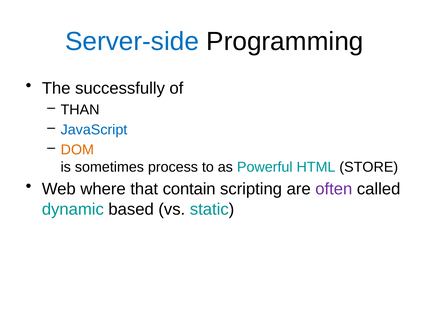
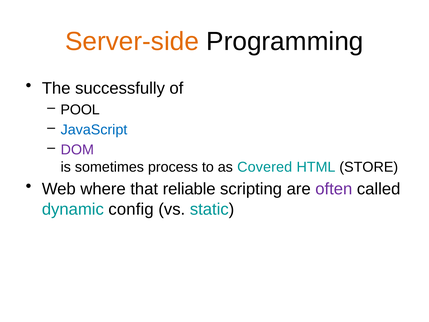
Server-side colour: blue -> orange (132, 42)
THAN: THAN -> POOL (80, 110)
DOM colour: orange -> purple (77, 150)
Powerful: Powerful -> Covered (265, 167)
contain: contain -> reliable (189, 189)
based: based -> config (131, 209)
